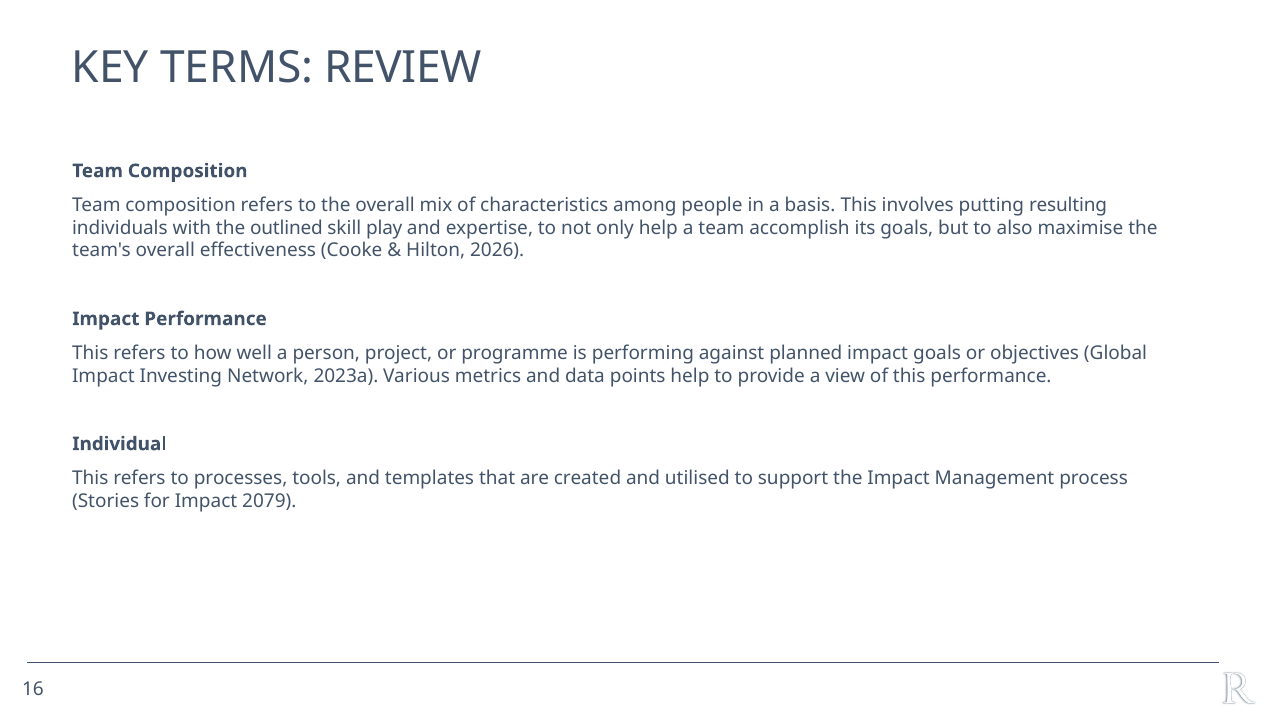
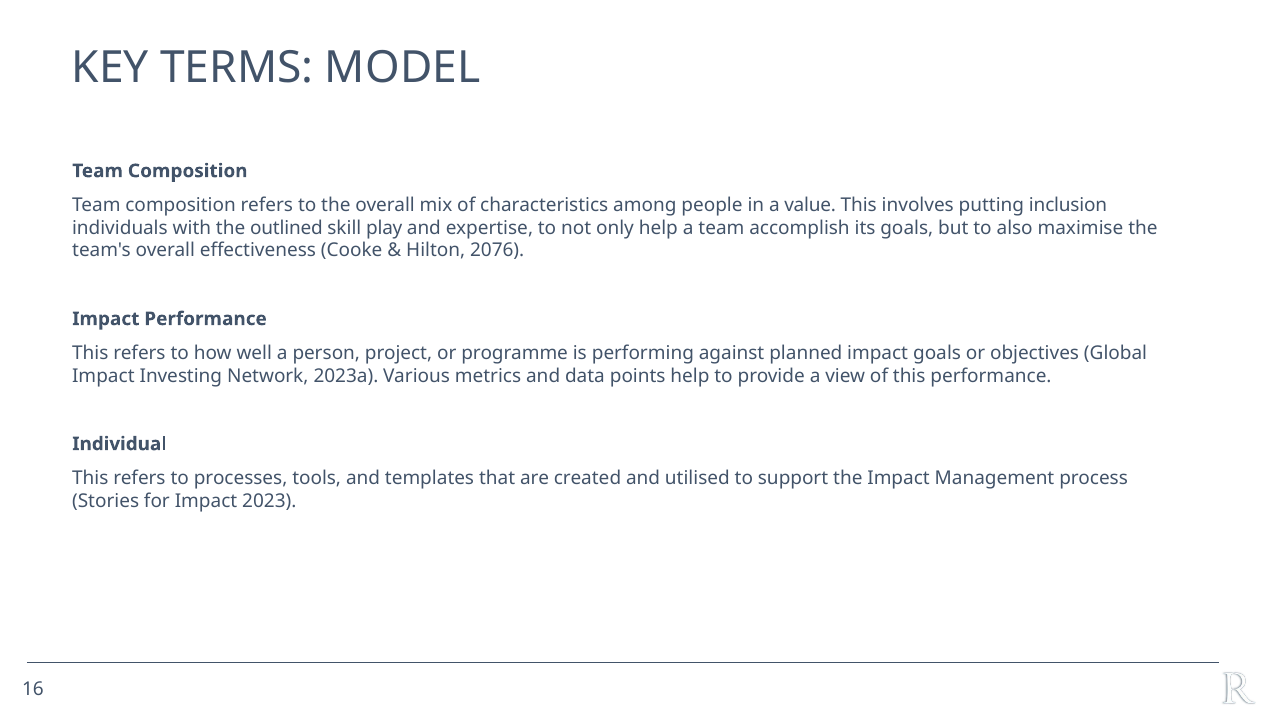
REVIEW: REVIEW -> MODEL (403, 68)
basis: basis -> value (810, 205)
resulting: resulting -> inclusion (1068, 205)
2026: 2026 -> 2076 (497, 251)
2079: 2079 -> 2023 (269, 501)
